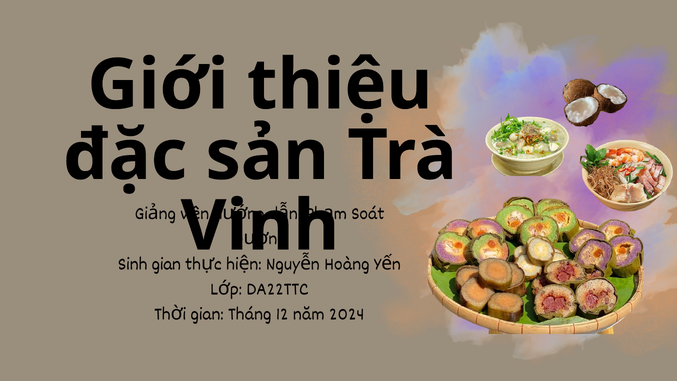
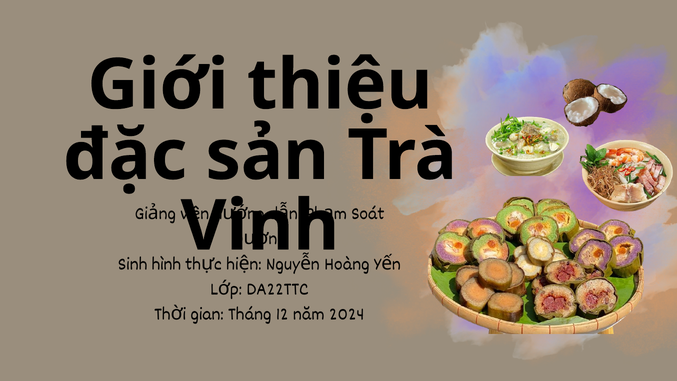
Sinh gian: gian -> hình (166, 263)
